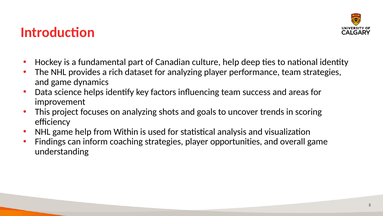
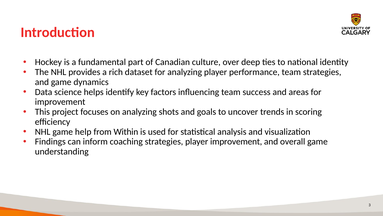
culture help: help -> over (231, 62)
player opportunities: opportunities -> improvement (236, 141)
